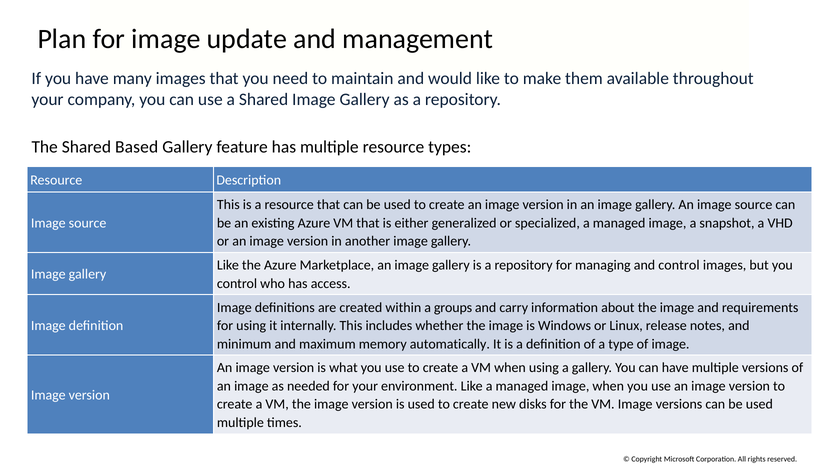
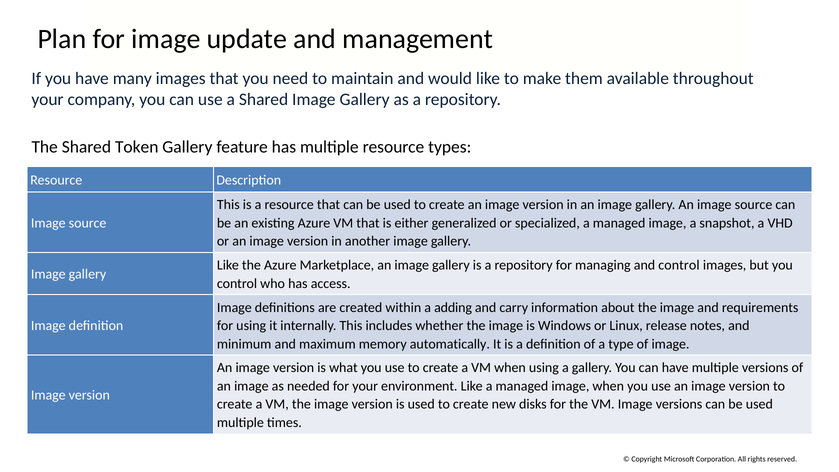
Based: Based -> Token (137, 147)
groups: groups -> adding (453, 307)
